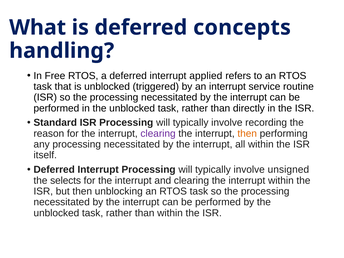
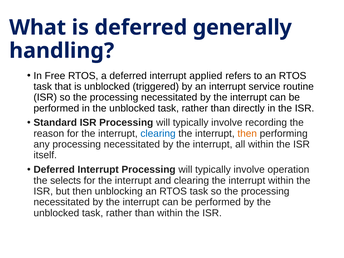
concepts: concepts -> generally (242, 28)
clearing colour: purple -> blue (158, 134)
unsigned: unsigned -> operation (288, 170)
